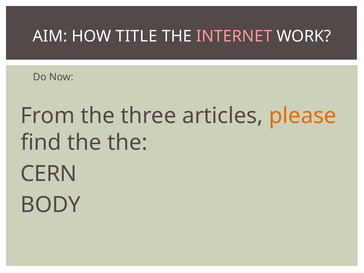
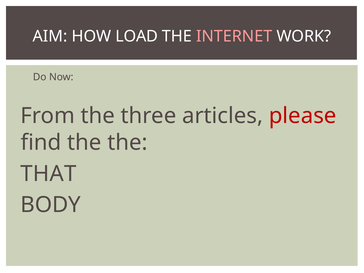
TITLE: TITLE -> LOAD (137, 36)
please colour: orange -> red (303, 116)
CERN: CERN -> THAT (48, 174)
